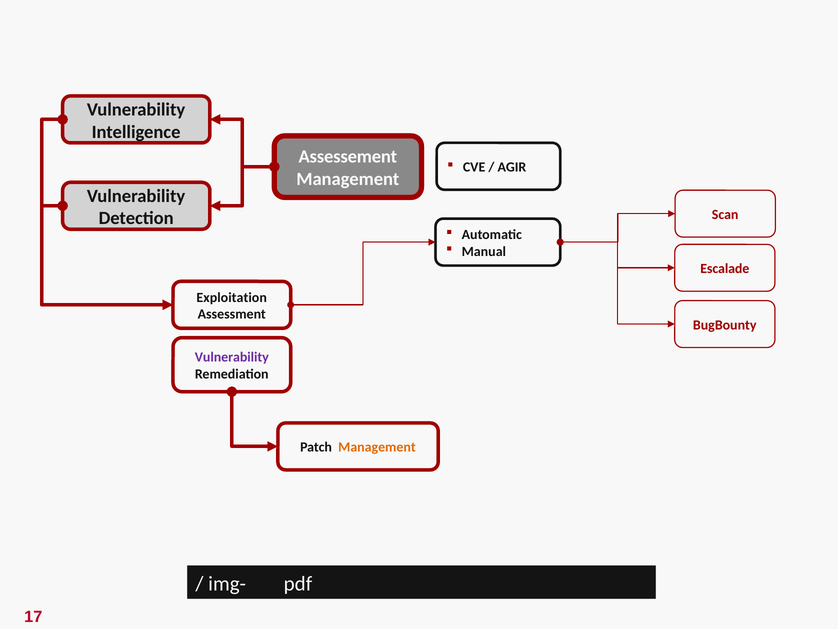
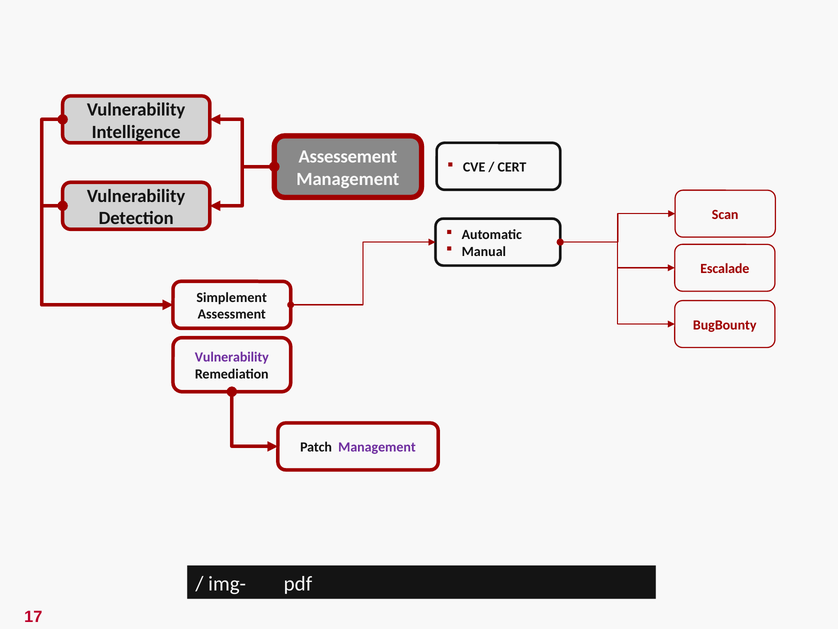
AGIR: AGIR -> CERT (512, 167)
Exploitation: Exploitation -> Simplement (232, 297)
Management colour: orange -> purple (377, 447)
